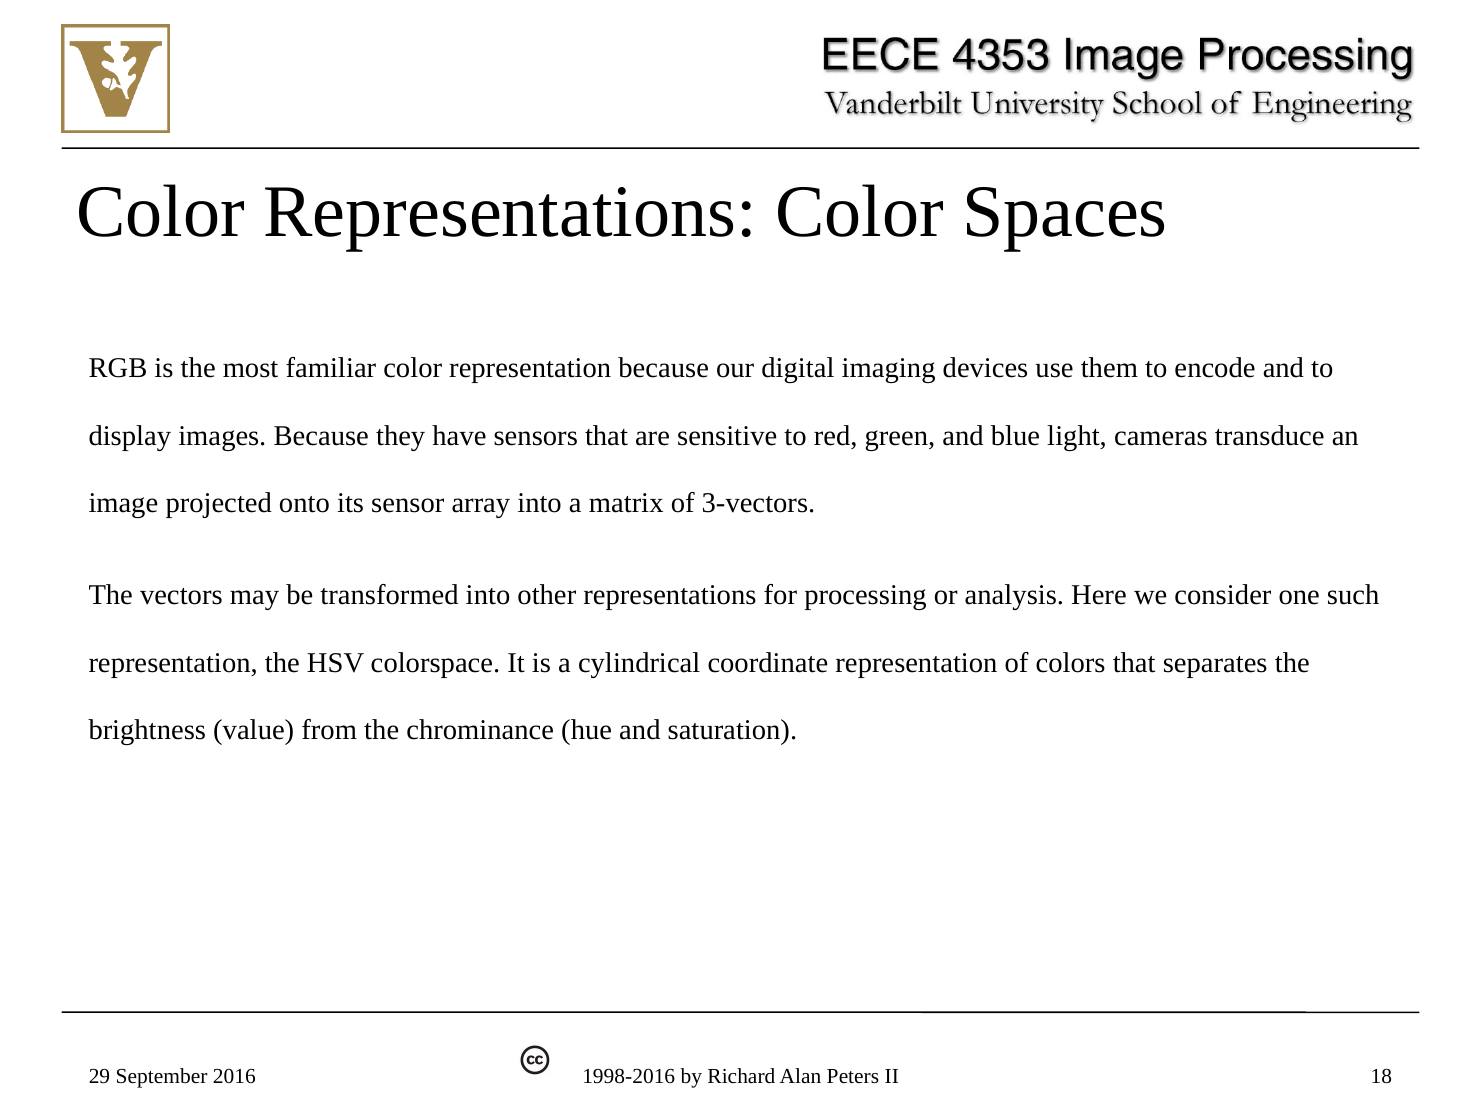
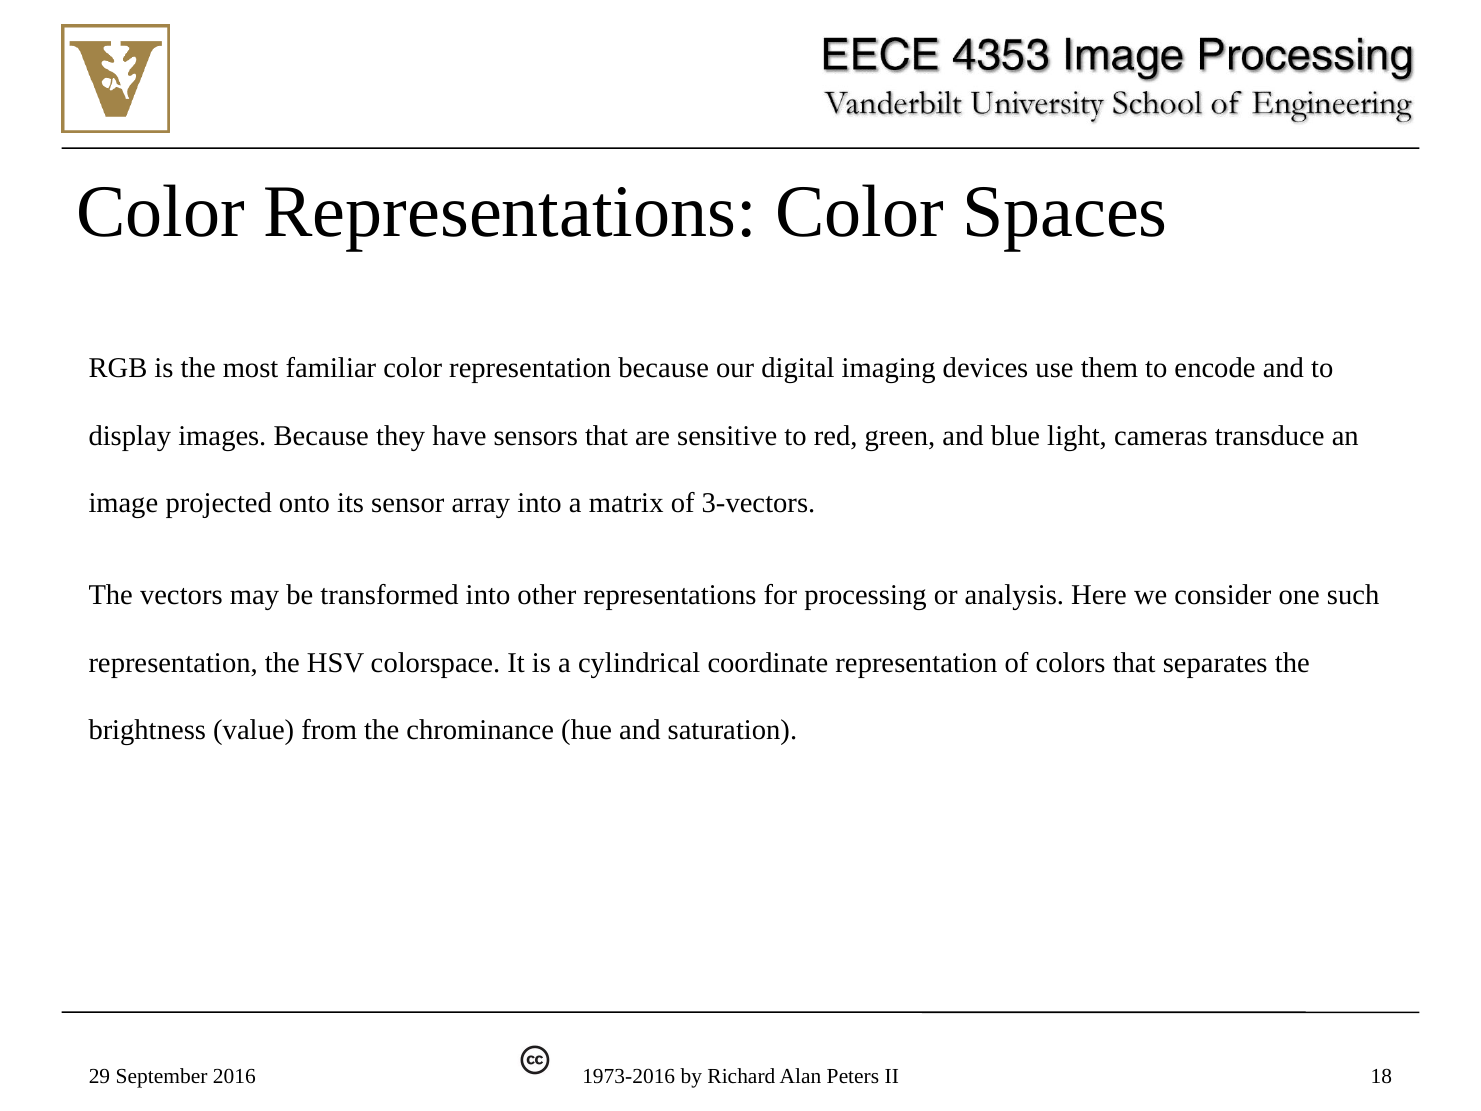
1998-2016: 1998-2016 -> 1973-2016 (629, 1076)
